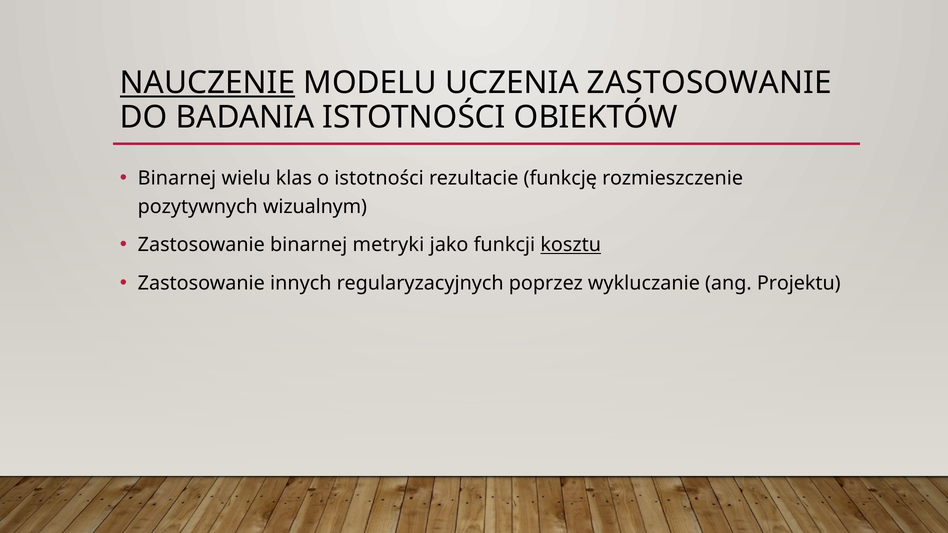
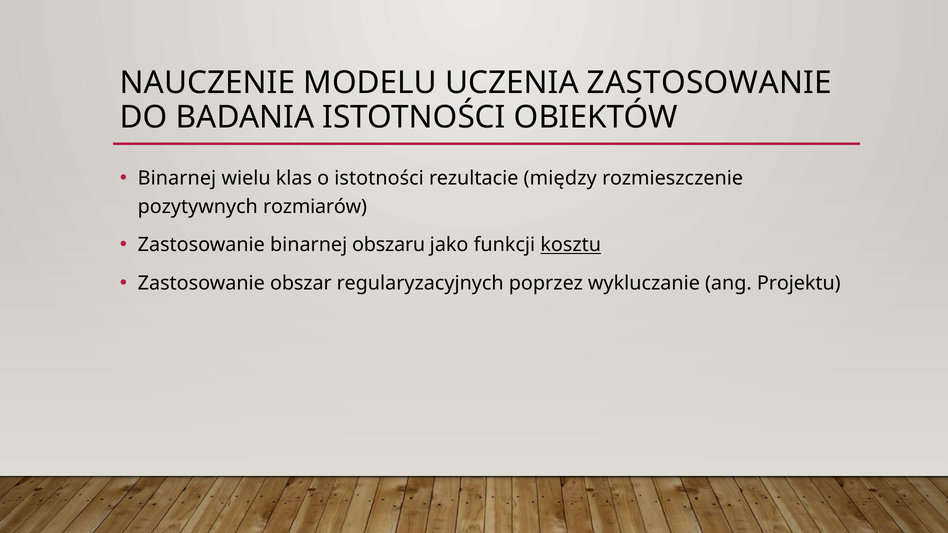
NAUCZENIE underline: present -> none (208, 83)
funkcję: funkcję -> między (560, 178)
wizualnym: wizualnym -> rozmiarów (315, 207)
metryki: metryki -> obszaru (389, 245)
innych: innych -> obszar (301, 283)
